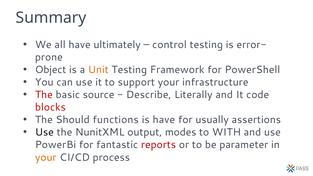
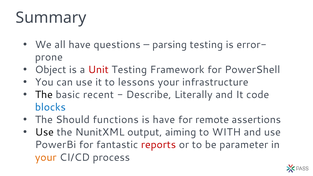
ultimately: ultimately -> questions (117, 45)
control: control -> parsing (170, 45)
Unit colour: orange -> red (98, 70)
support: support -> lessons (136, 82)
The colour: red -> black (44, 95)
source: source -> recent (98, 95)
blocks colour: red -> blue (50, 107)
usually: usually -> remote (212, 120)
modes: modes -> aiming (181, 132)
